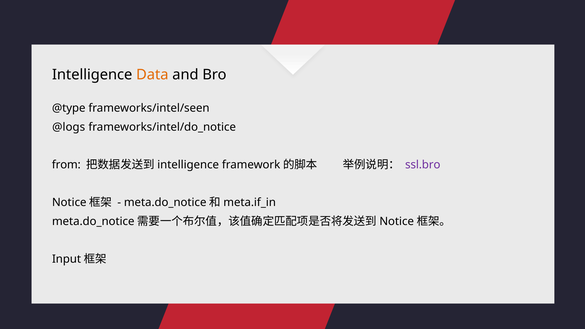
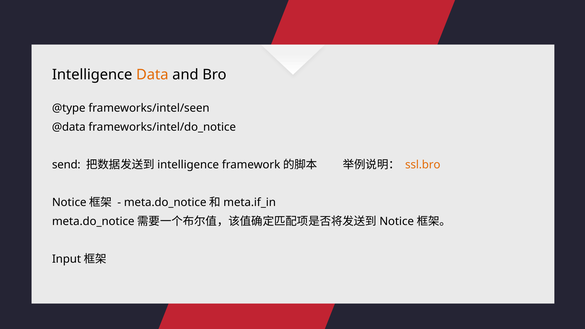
@logs: @logs -> @data (69, 127)
from: from -> send (66, 165)
ssl.bro colour: purple -> orange (423, 165)
